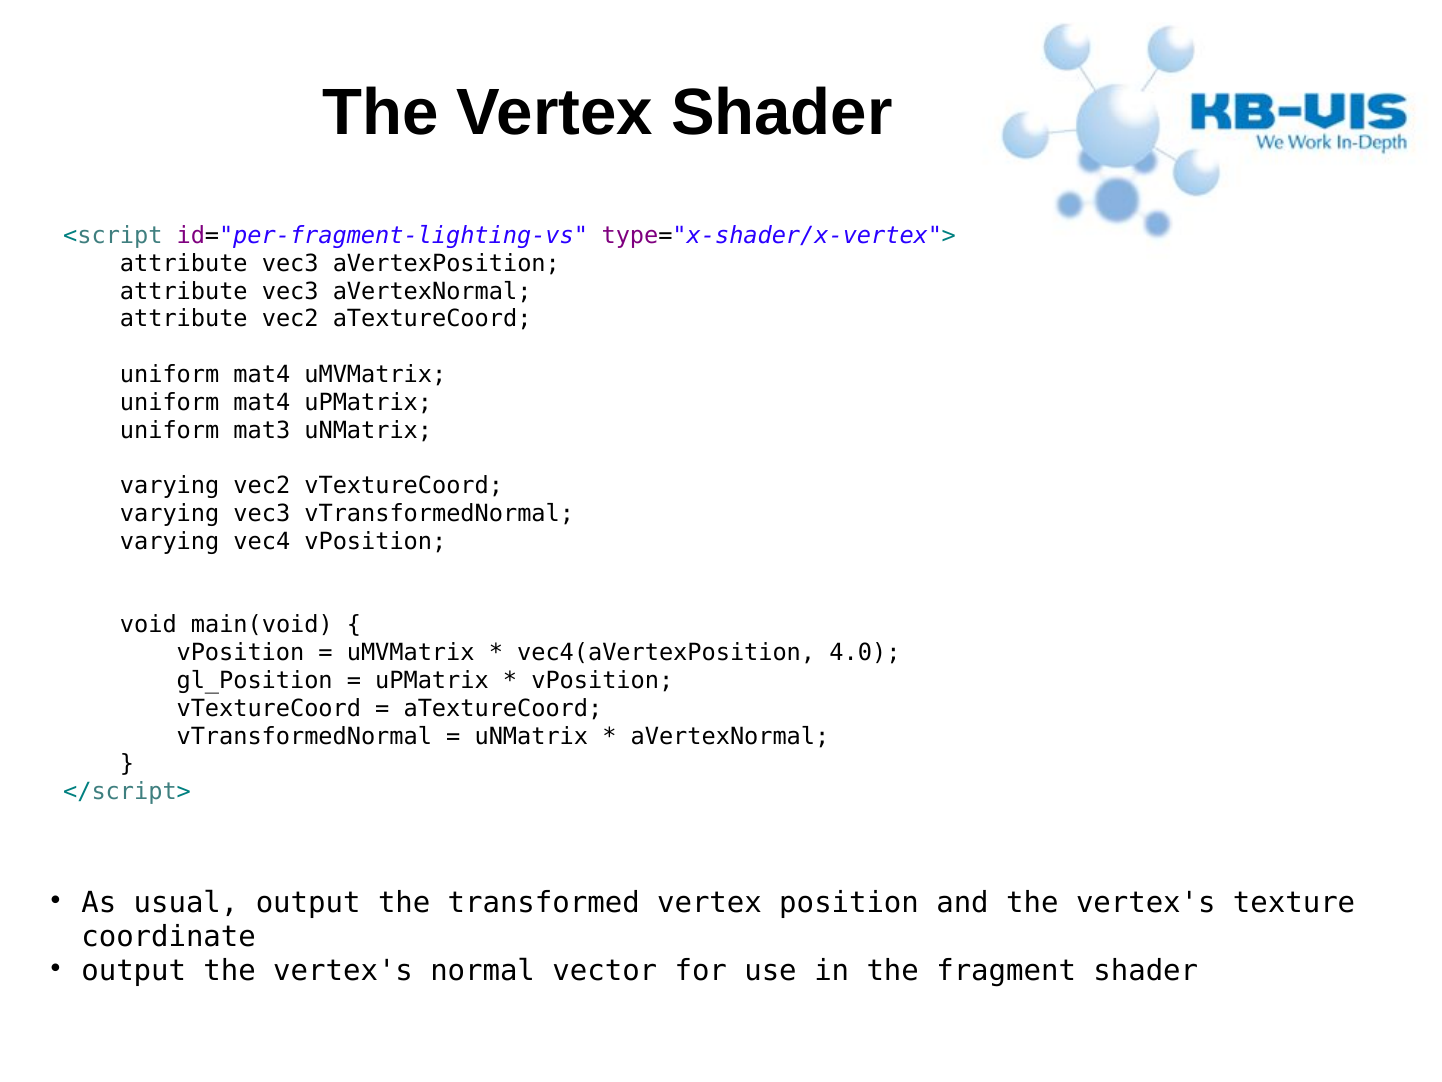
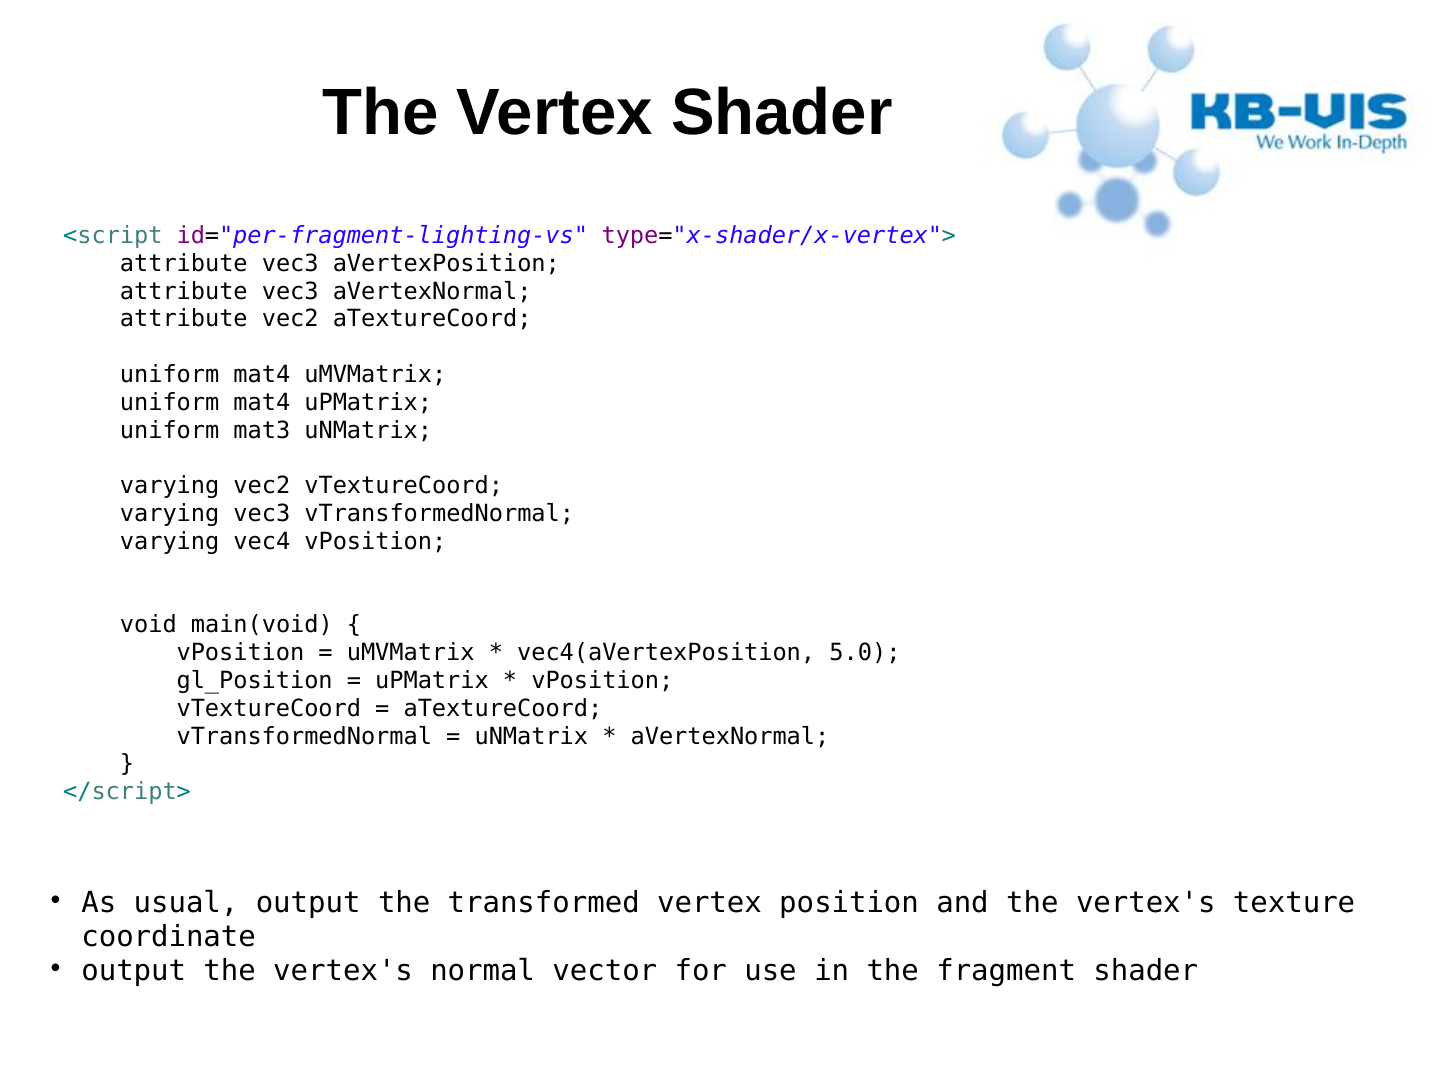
4.0: 4.0 -> 5.0 (865, 652)
